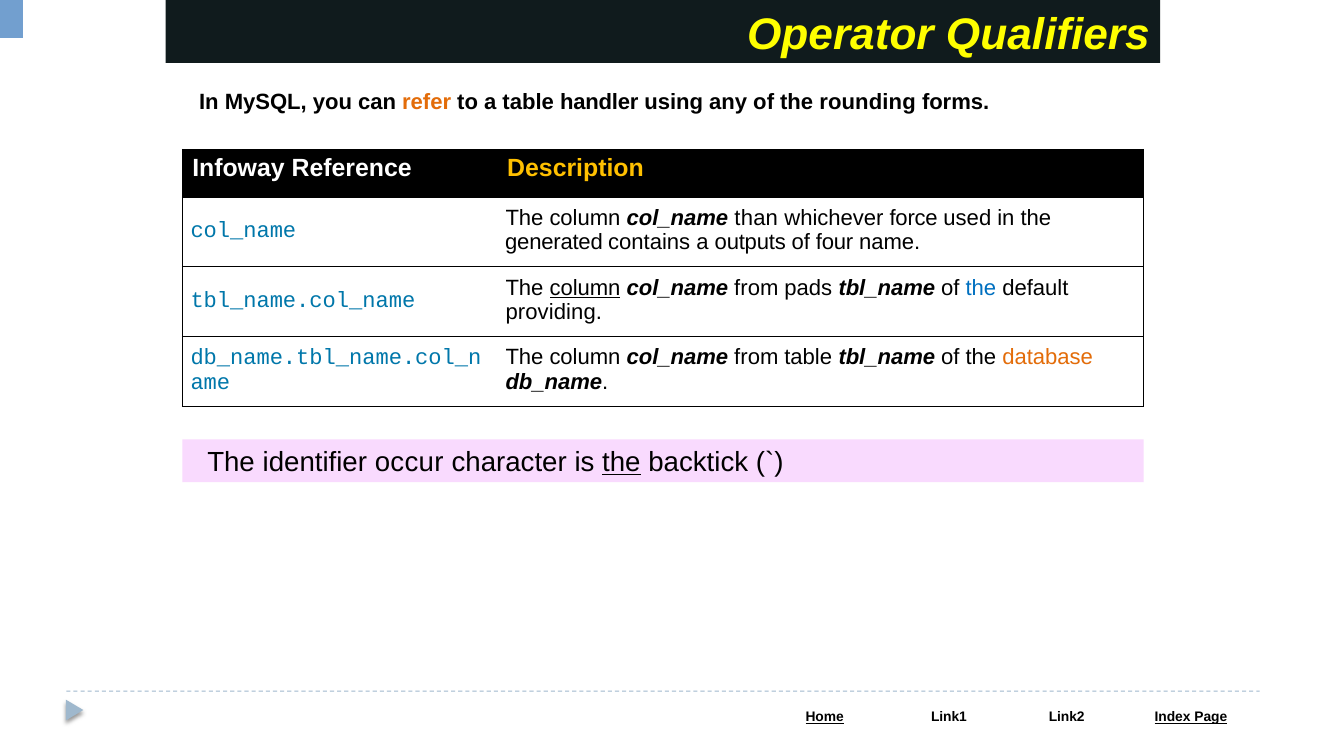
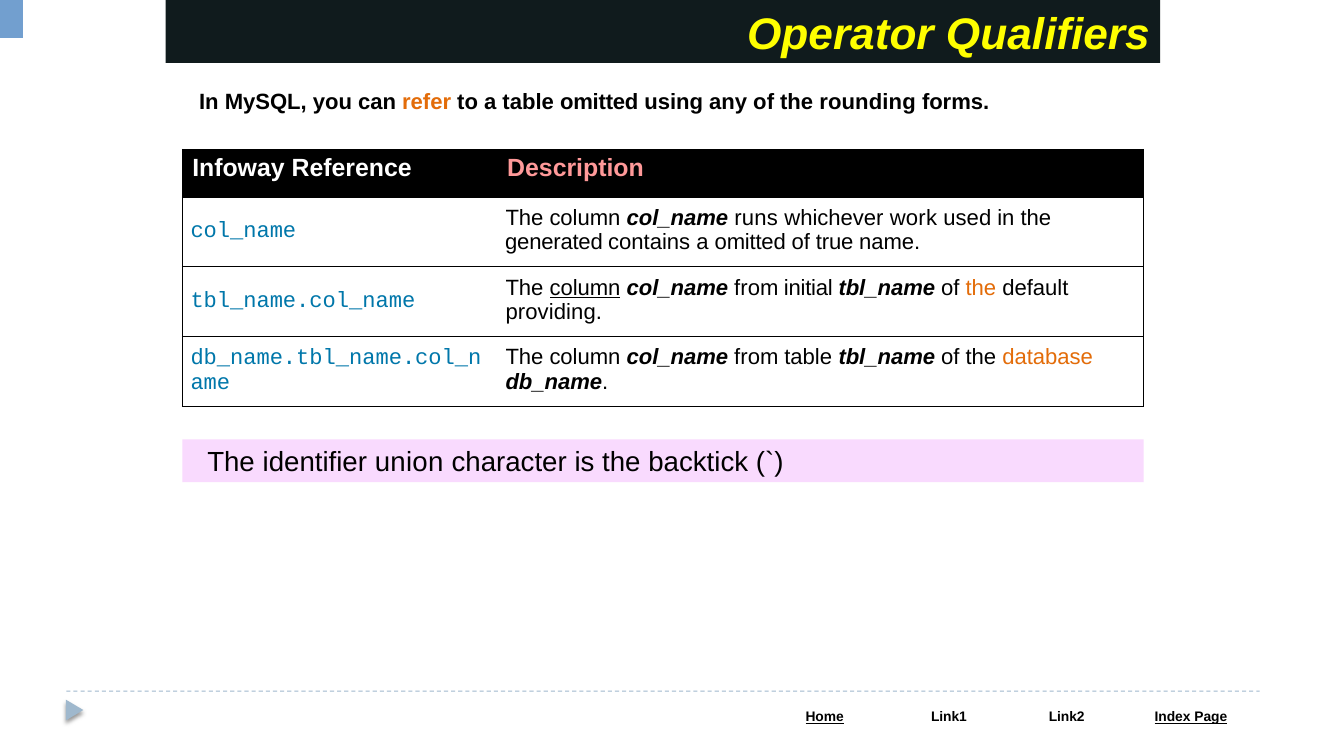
table handler: handler -> omitted (599, 103)
Description colour: yellow -> pink (575, 168)
than: than -> runs (756, 218)
force: force -> work (913, 218)
a outputs: outputs -> omitted (750, 243)
four: four -> true (835, 243)
pads: pads -> initial (808, 288)
the colour: blue -> orange (981, 288)
occur: occur -> union (409, 463)
the underline: present -> none (621, 463)
